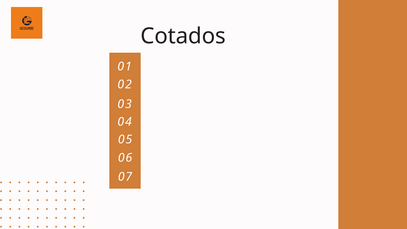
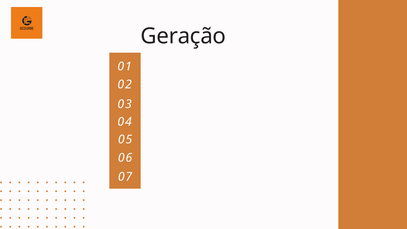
Cotados: Cotados -> Geração (183, 36)
